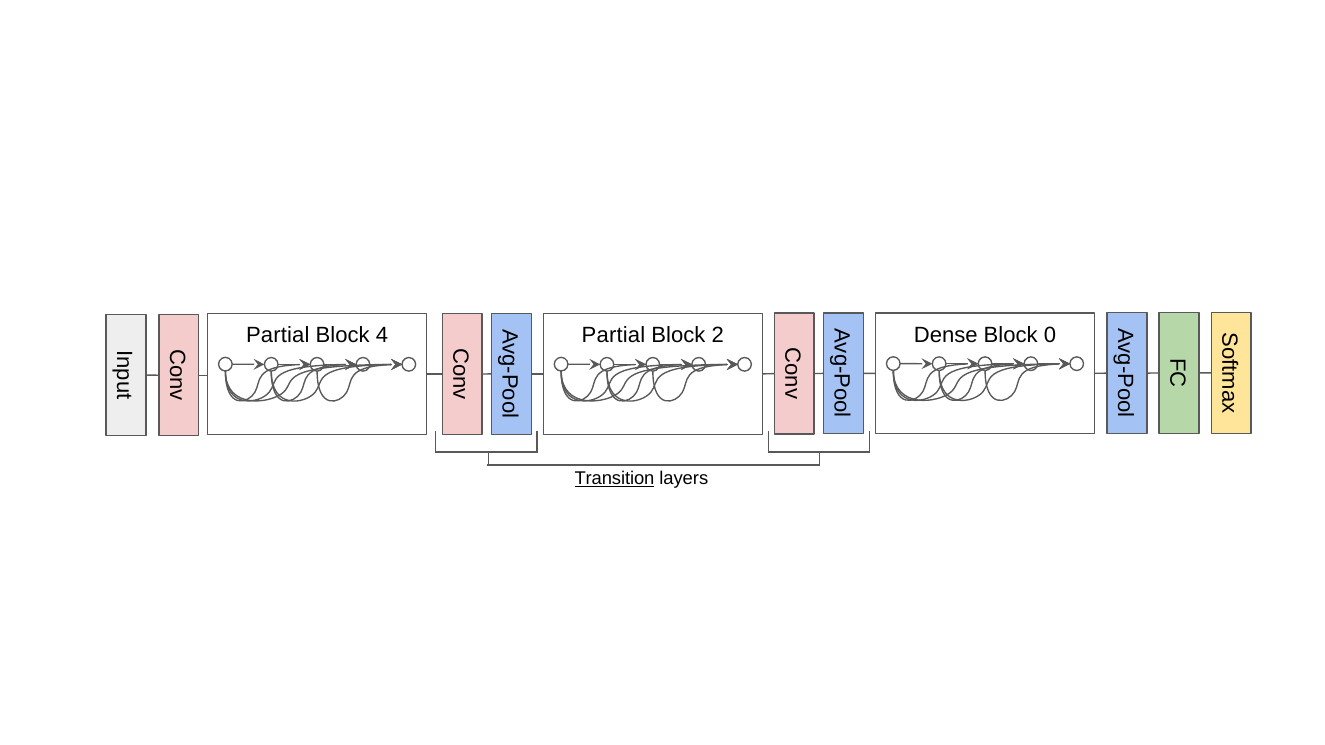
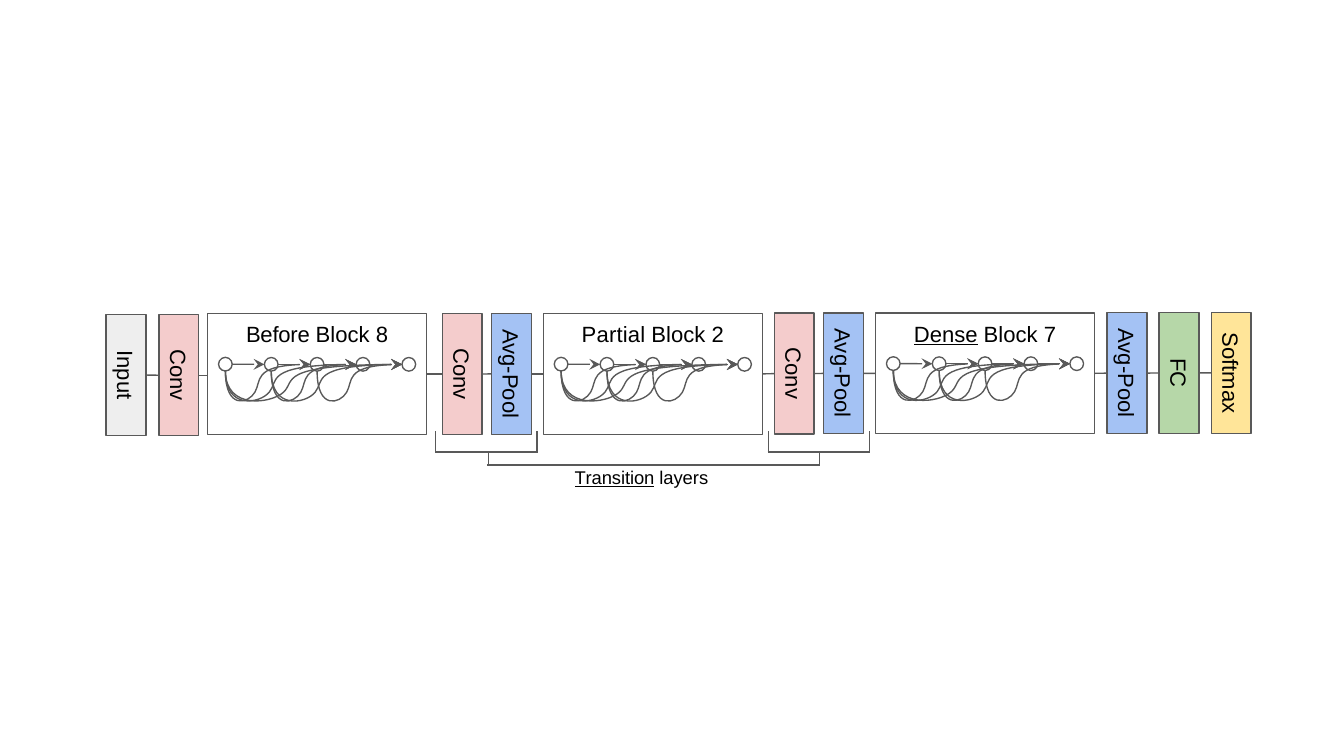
Partial: Partial -> Before (278, 336)
4: 4 -> 8 (382, 336)
Dense underline: none -> present (946, 335)
0: 0 -> 7 (1050, 335)
